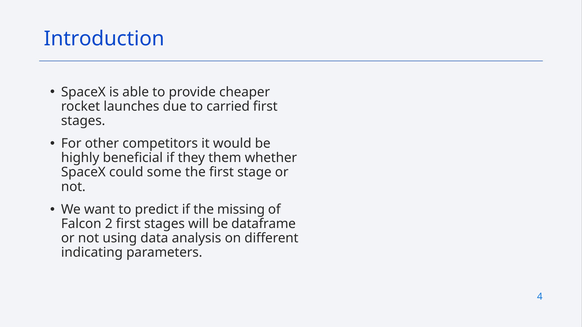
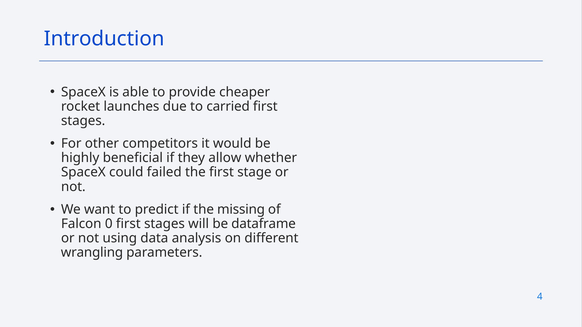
them: them -> allow (225, 158)
some: some -> failed (164, 172)
2: 2 -> 0 (109, 224)
indicating: indicating -> wrangling (92, 253)
